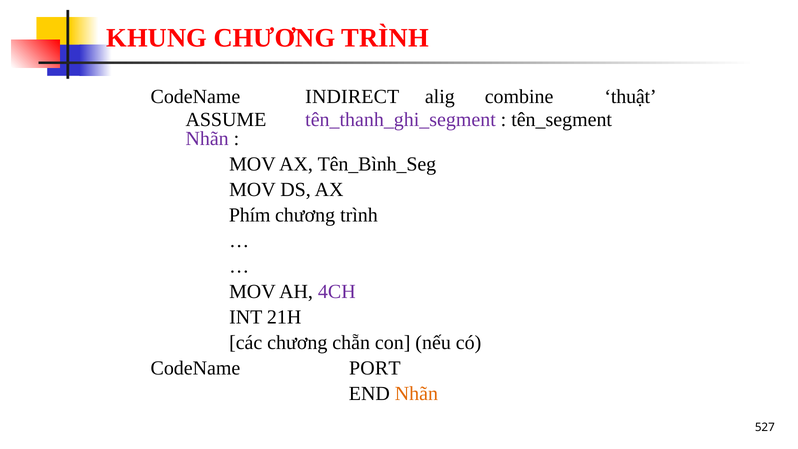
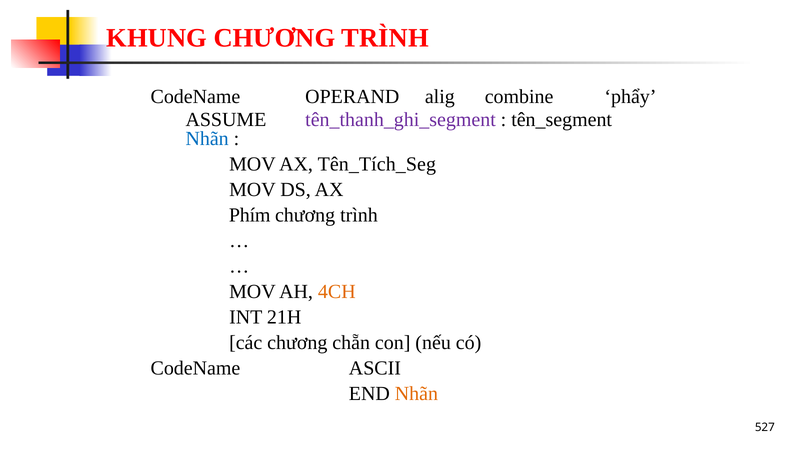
INDIRECT: INDIRECT -> OPERAND (352, 97)
thuật: thuật -> phẩy (630, 97)
Nhãn colour: purple -> blue (207, 139)
Tên_Bình_Seg: Tên_Bình_Seg -> Tên_Tích_Seg (377, 164)
4CH colour: purple -> orange (337, 291)
PORT: PORT -> ASCII (375, 368)
